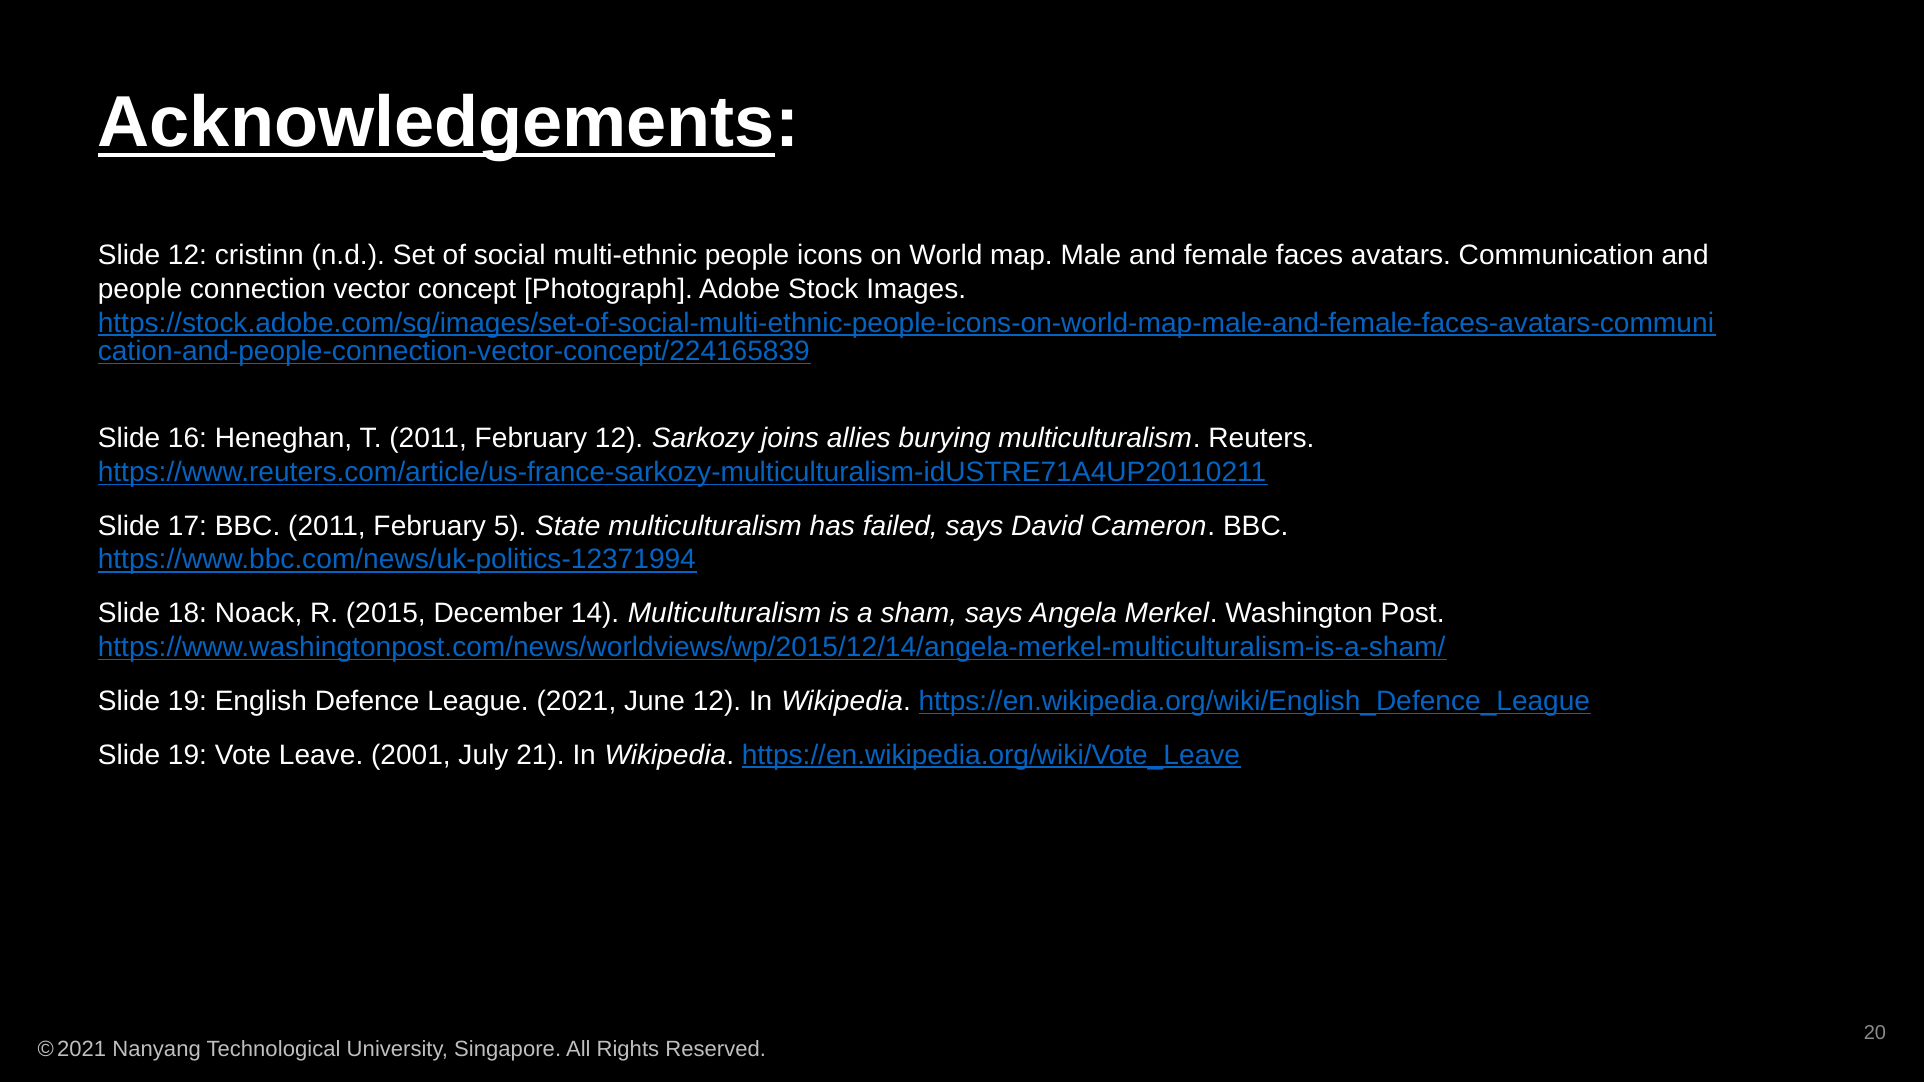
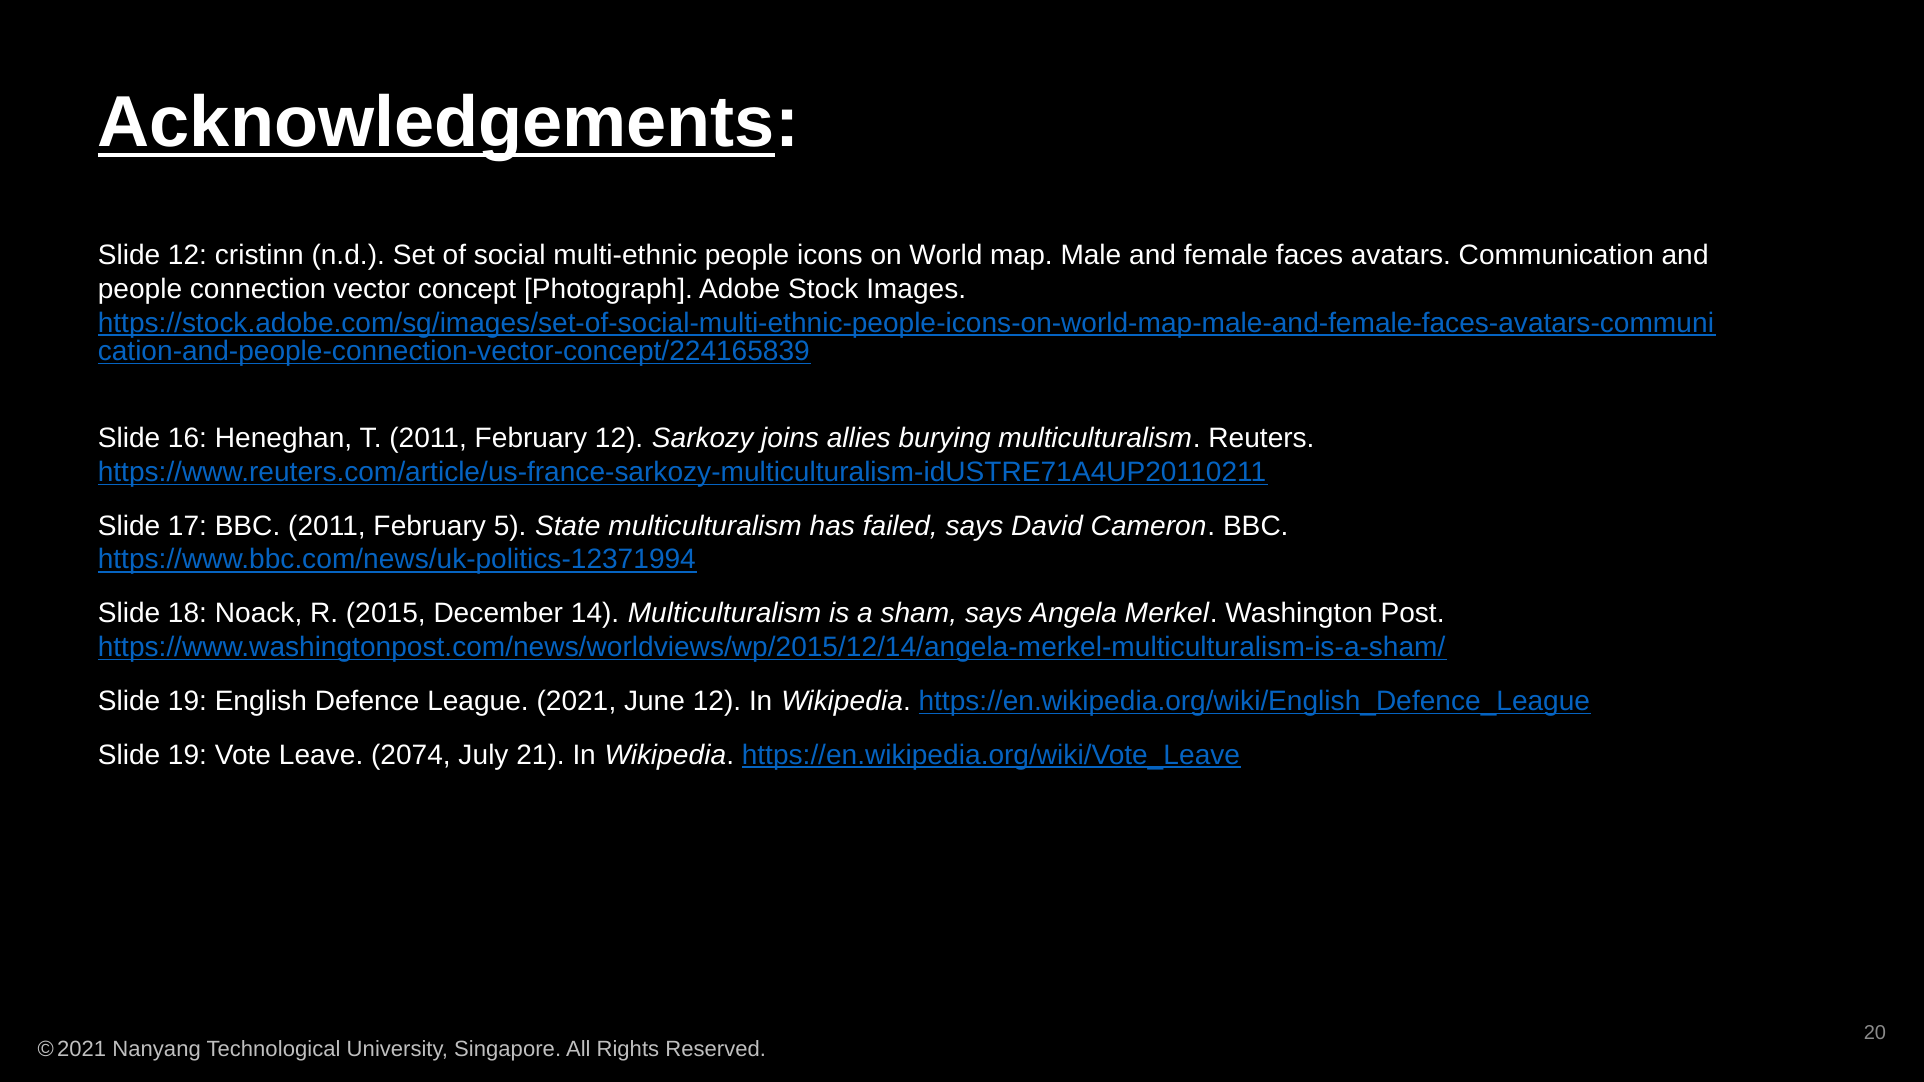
2001: 2001 -> 2074 (411, 755)
